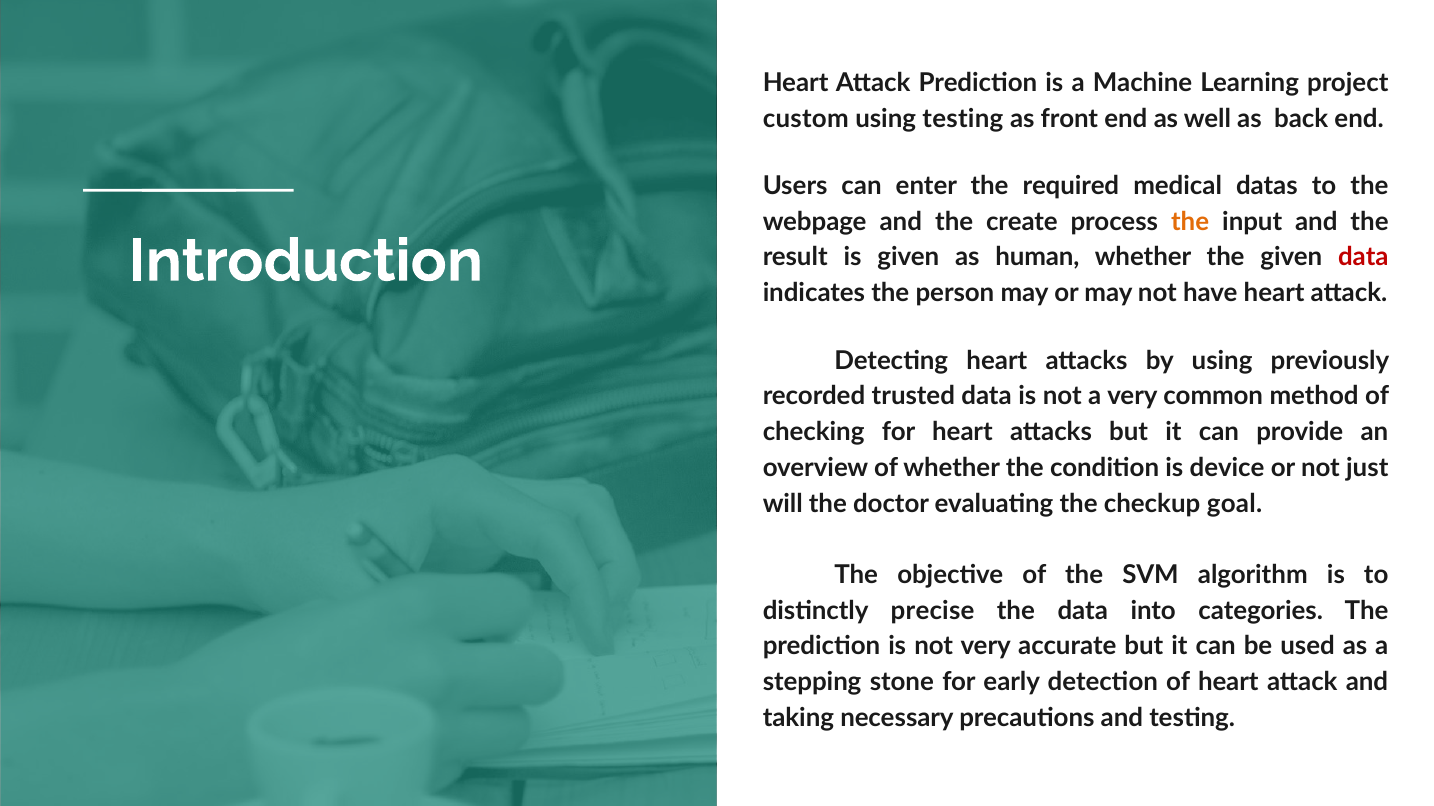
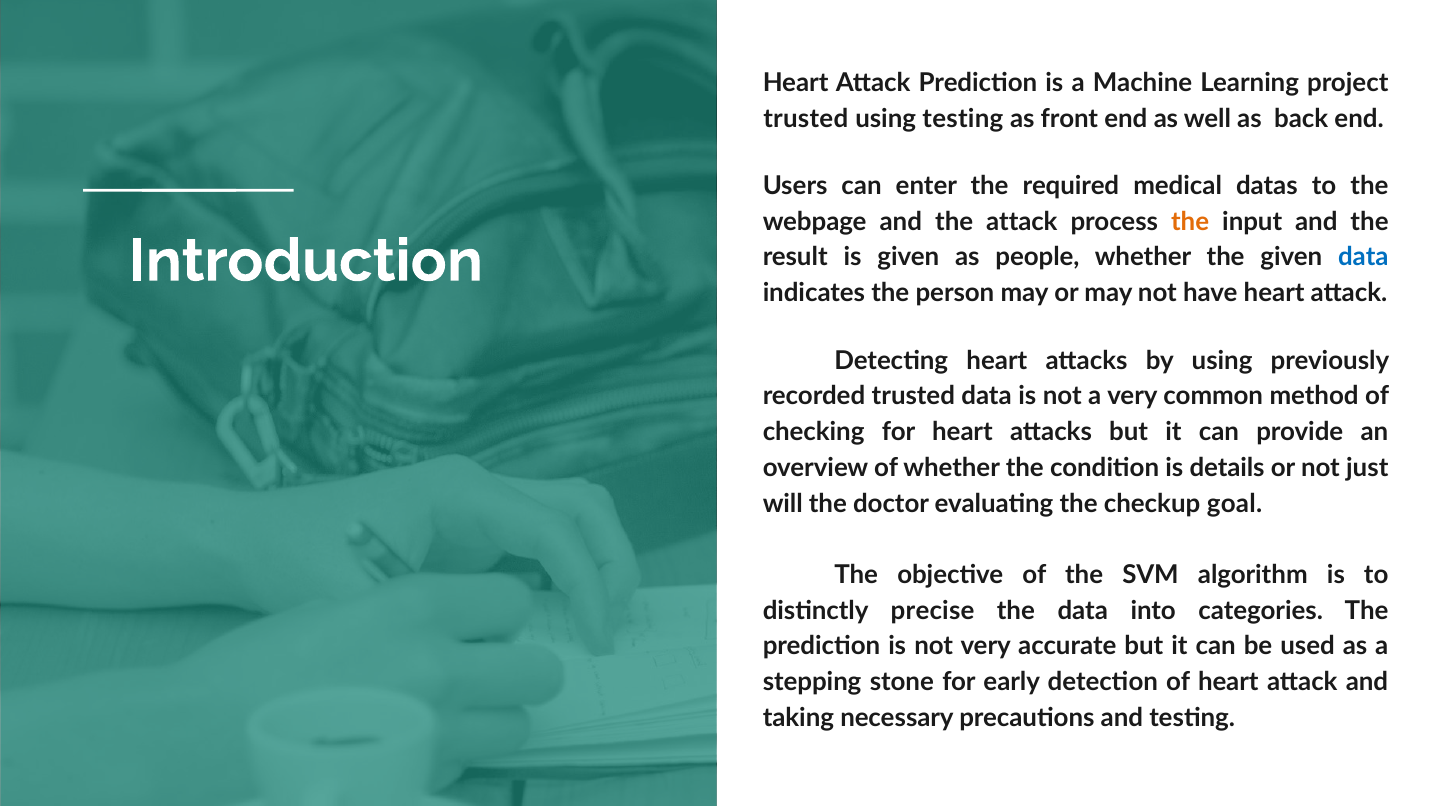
custom: custom -> trusted (806, 119)
the create: create -> attack (1022, 222)
human: human -> people (1037, 258)
data colour: red -> blue (1363, 258)
device: device -> details (1227, 468)
